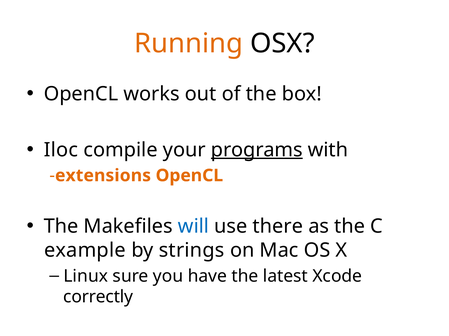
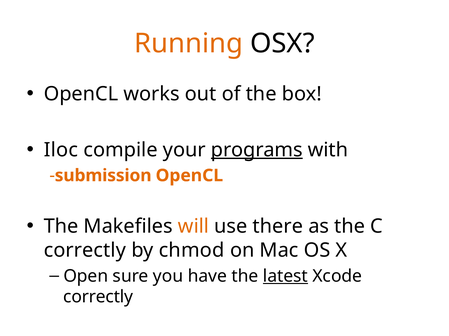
extensions: extensions -> submission (103, 176)
will colour: blue -> orange (194, 227)
example: example -> correctly (85, 251)
strings: strings -> chmod (192, 251)
Linux: Linux -> Open (86, 277)
latest underline: none -> present (285, 277)
